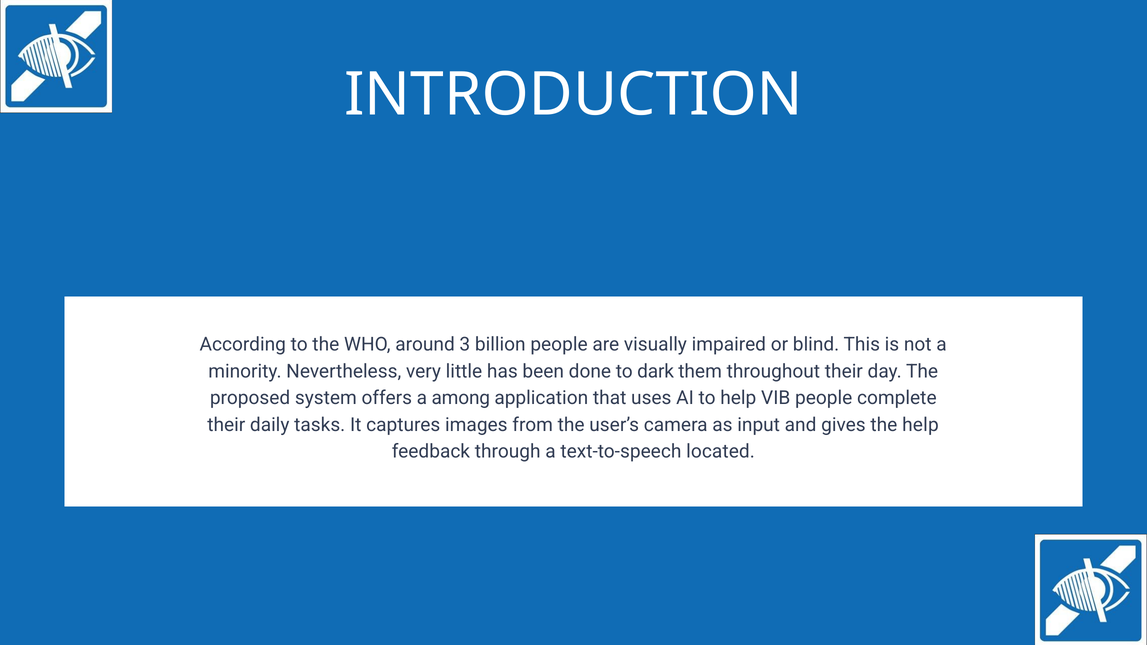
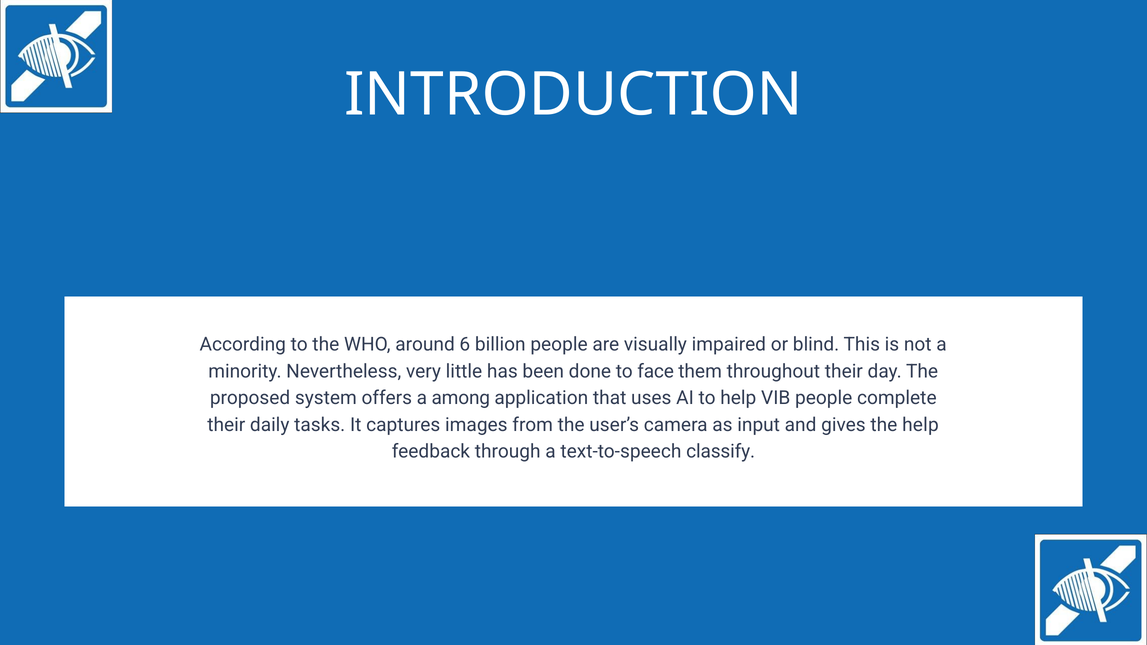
3: 3 -> 6 (465, 345)
dark: dark -> face (656, 371)
located: located -> classify (721, 452)
